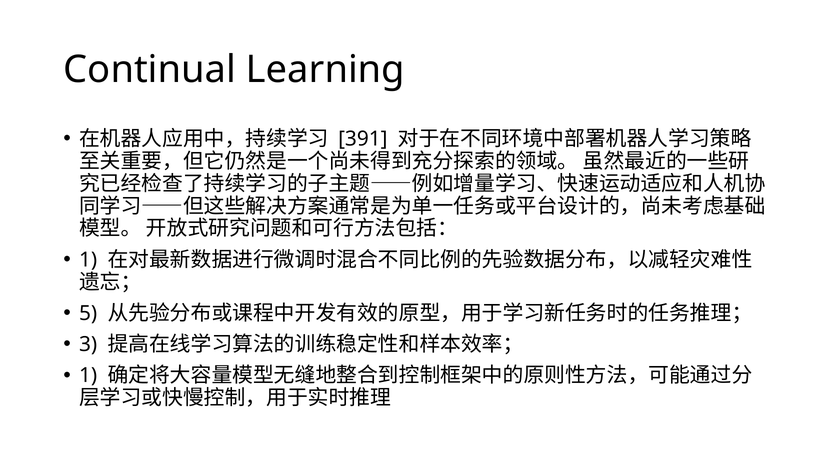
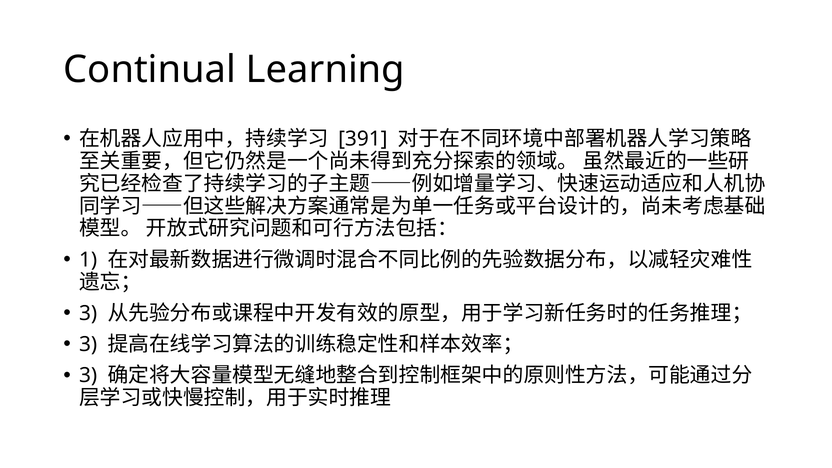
5: 5 -> 3 (88, 313)
1: 1 -> 3 (88, 376)
